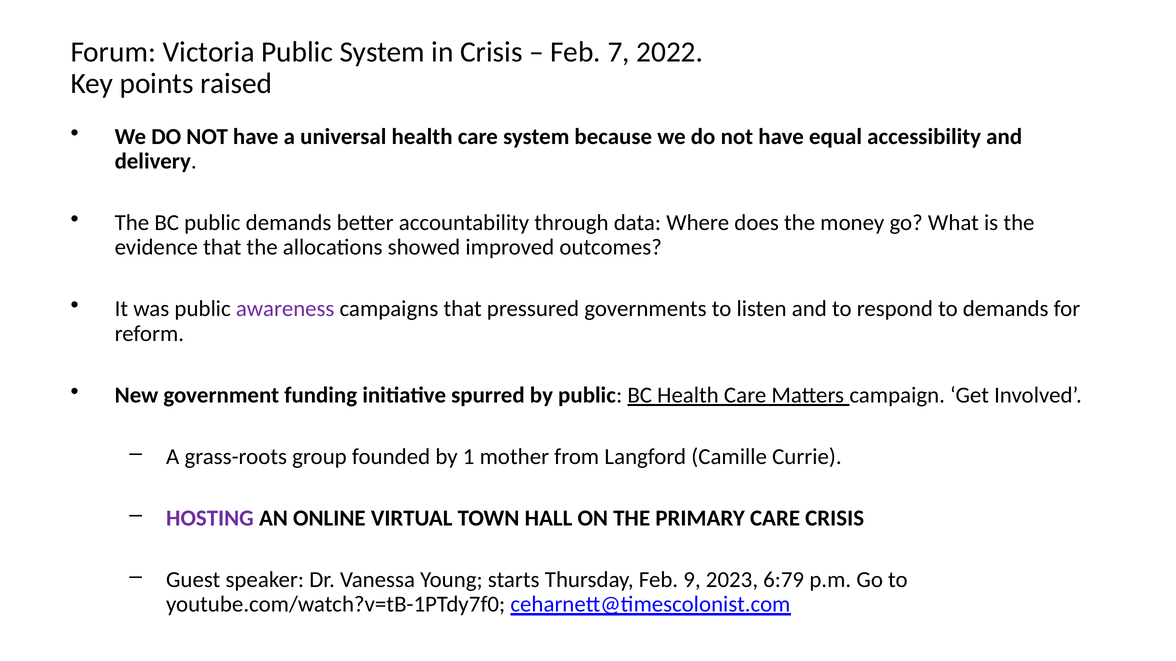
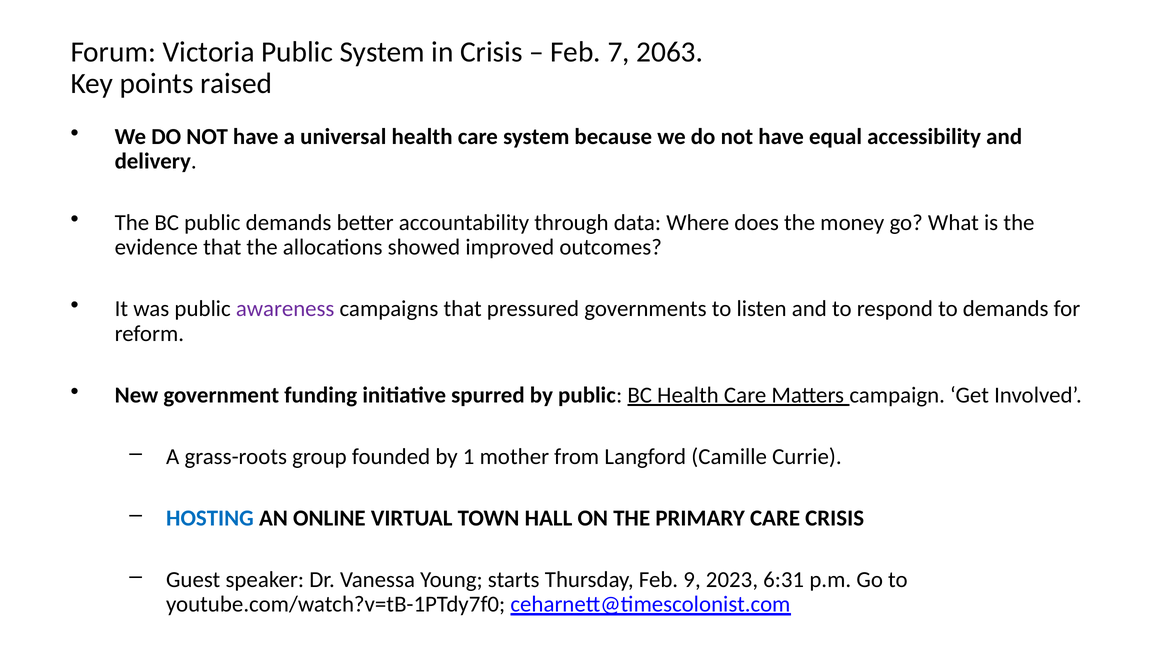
2022: 2022 -> 2063 (670, 52)
HOSTING colour: purple -> blue (210, 518)
6:79: 6:79 -> 6:31 (784, 580)
